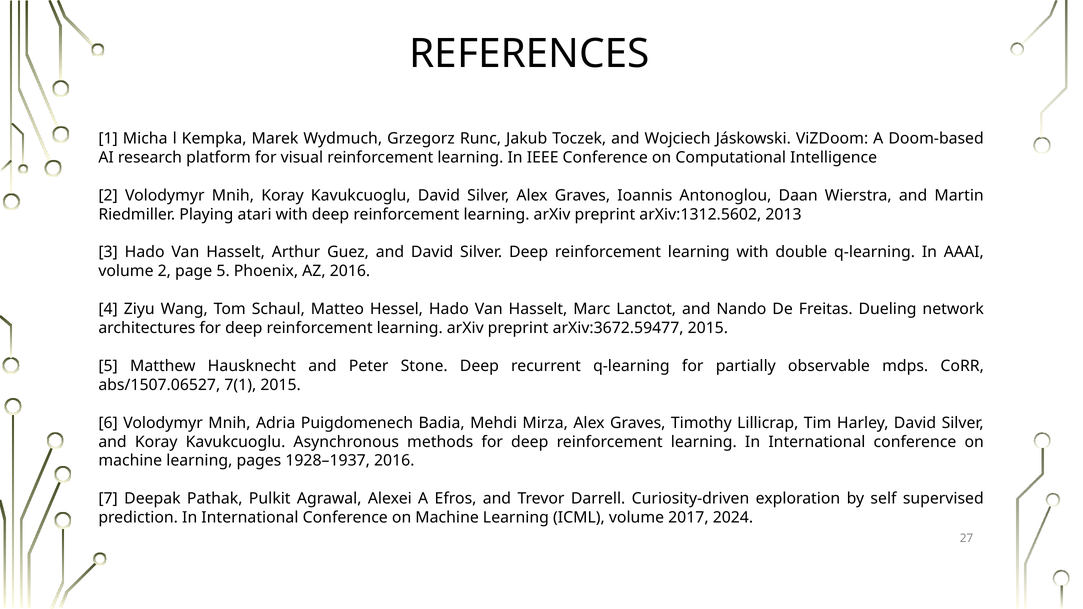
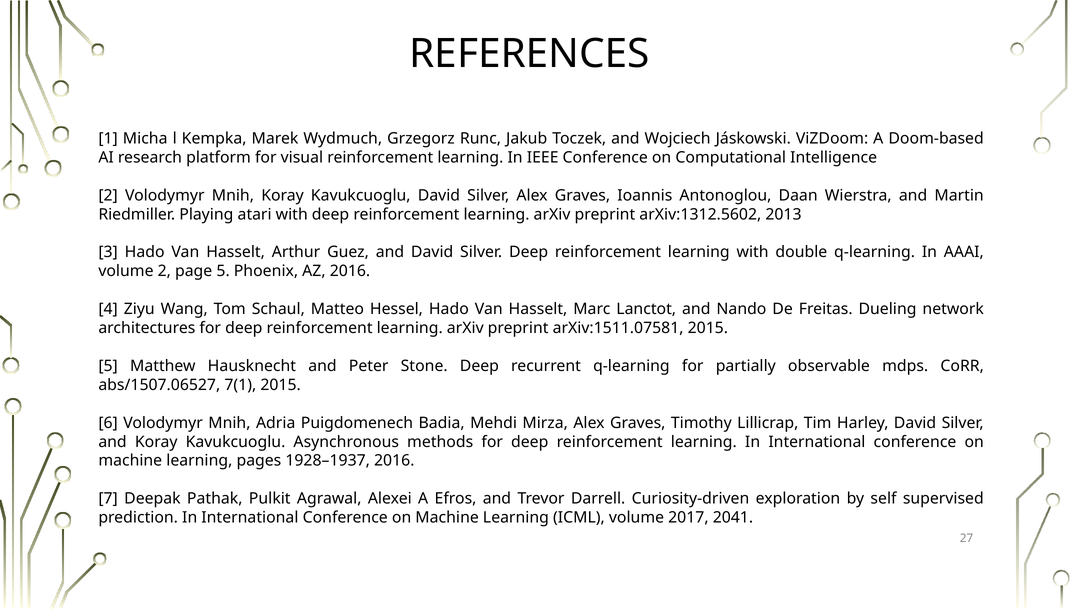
arXiv:3672.59477: arXiv:3672.59477 -> arXiv:1511.07581 (618, 328)
2024: 2024 -> 2041 (733, 518)
